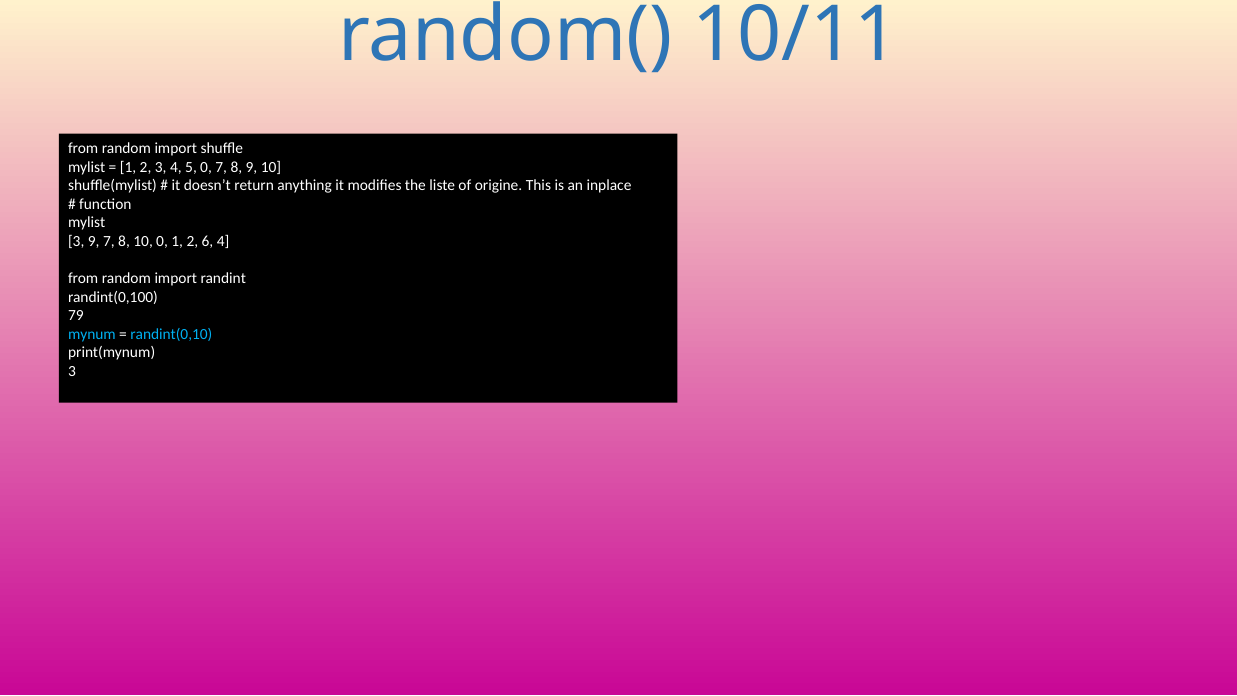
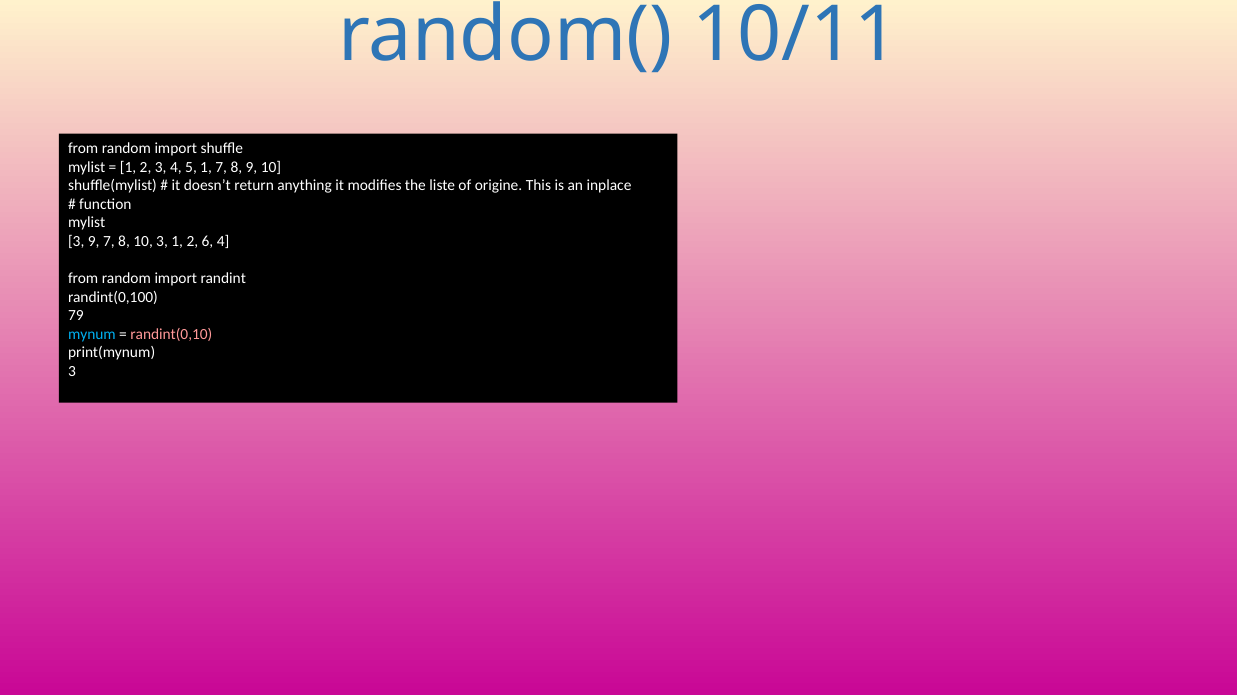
5 0: 0 -> 1 (206, 167)
10 0: 0 -> 3 (162, 241)
randint(0,10 colour: light blue -> pink (171, 334)
